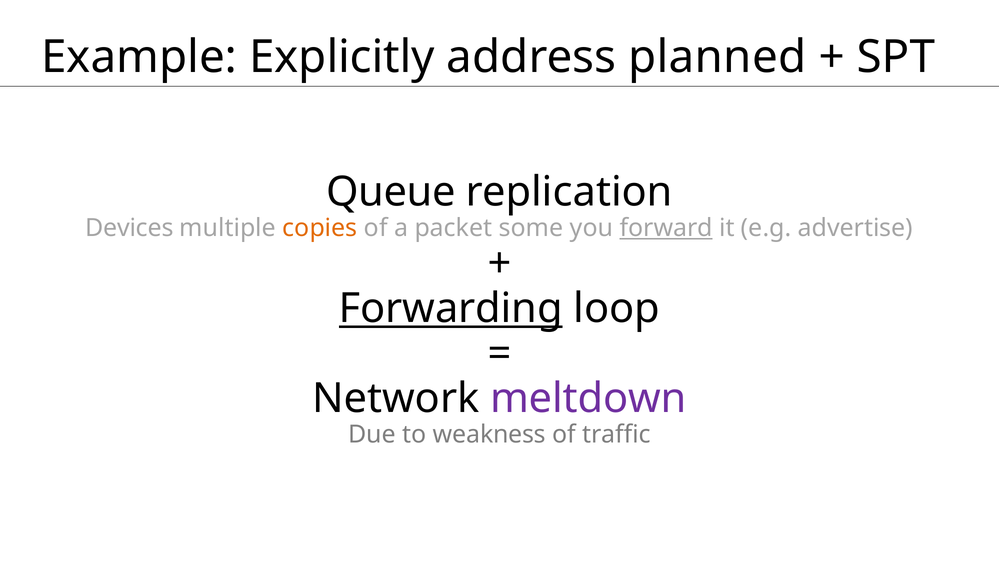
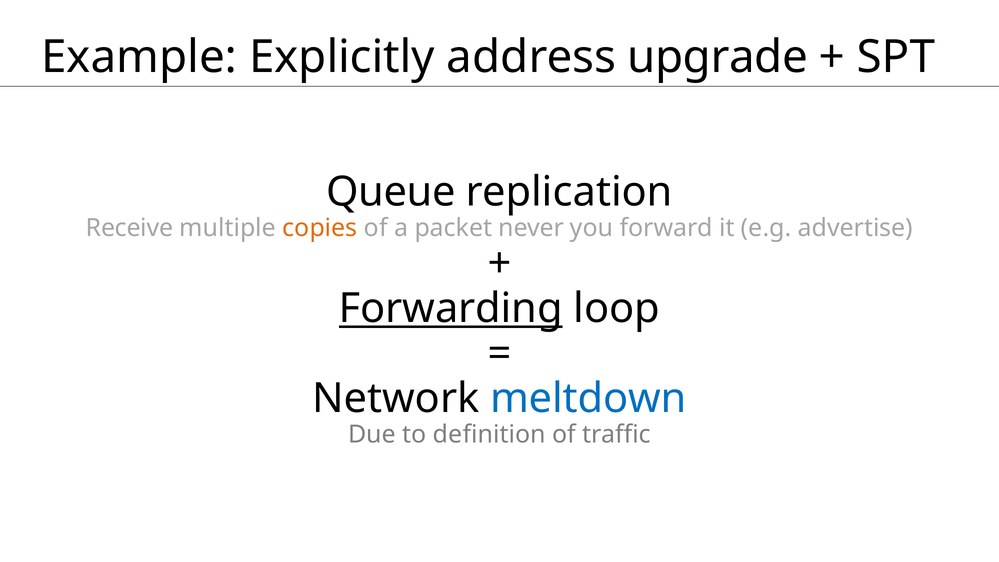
planned: planned -> upgrade (718, 57)
Devices: Devices -> Receive (130, 228)
some: some -> never (531, 228)
forward underline: present -> none (666, 228)
meltdown colour: purple -> blue (588, 398)
weakness: weakness -> definition (489, 435)
